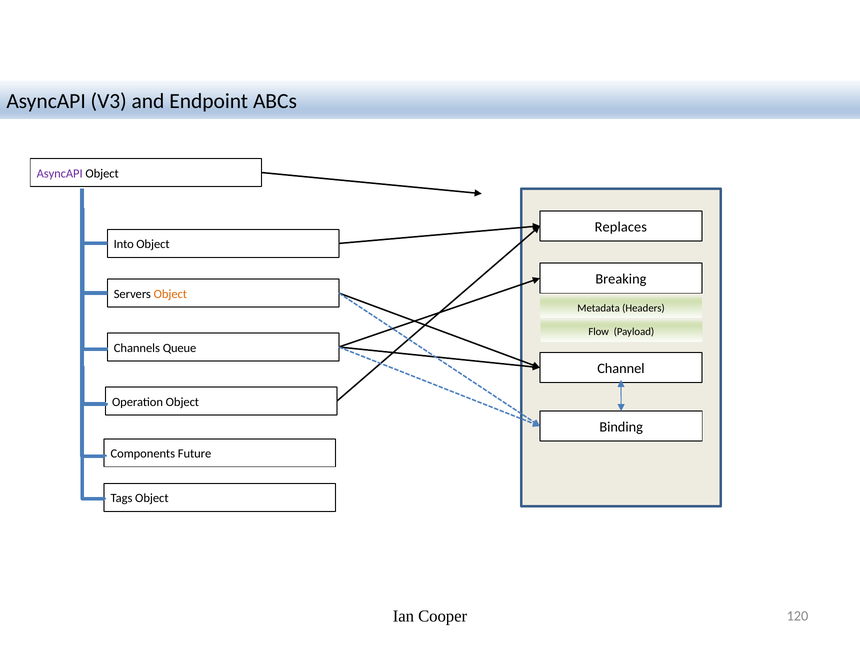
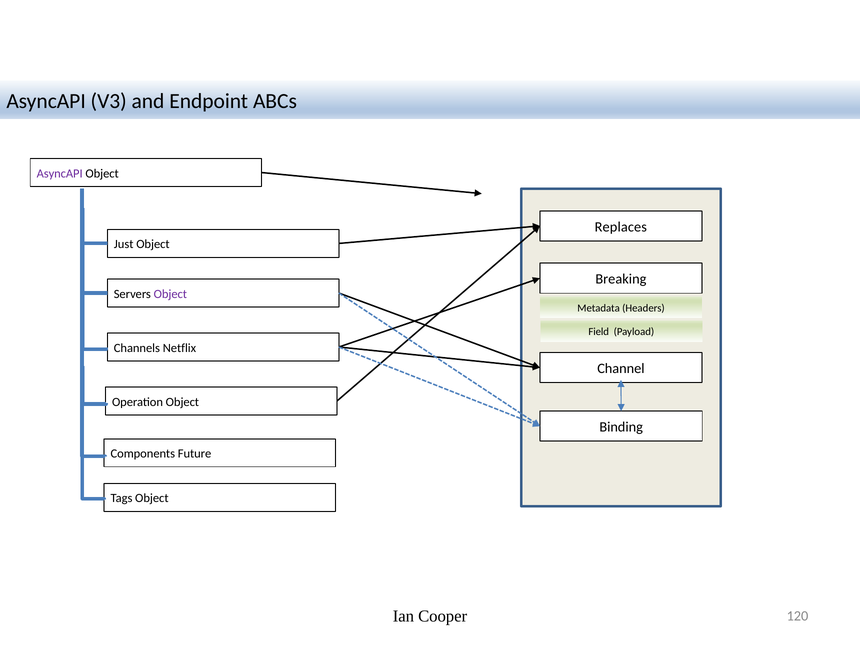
Into: Into -> Just (124, 244)
Object colour: orange -> purple (170, 294)
Flow: Flow -> Field (599, 332)
Queue: Queue -> Netflix (179, 348)
